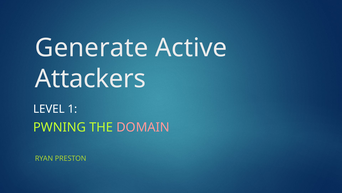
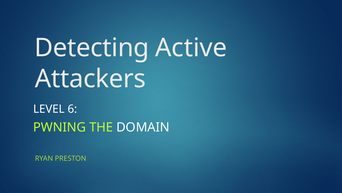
Generate: Generate -> Detecting (92, 48)
1: 1 -> 6 (72, 109)
DOMAIN colour: pink -> white (143, 127)
